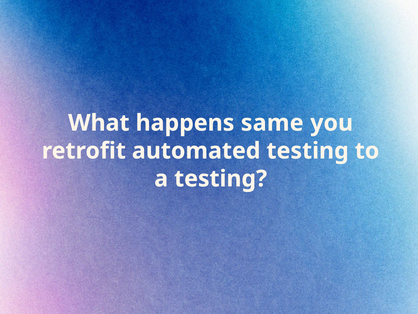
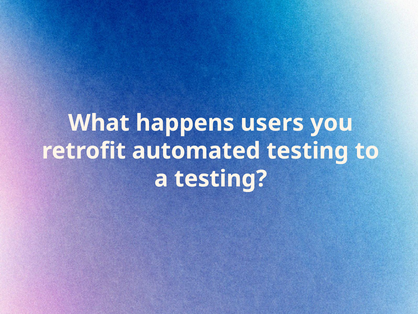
same: same -> users (272, 123)
